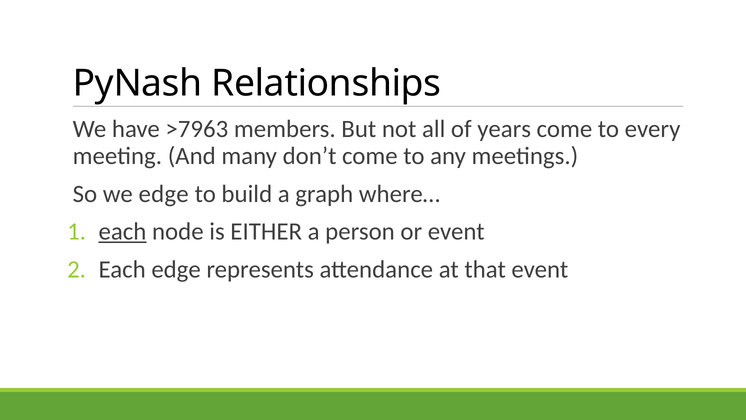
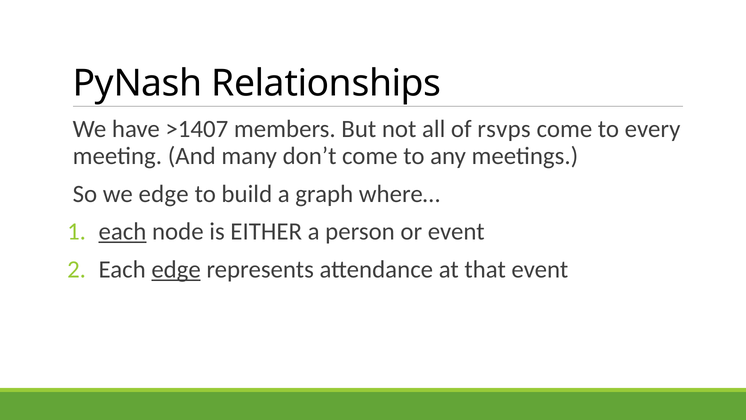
>7963: >7963 -> >1407 (197, 129)
years: years -> rsvps (504, 129)
edge underline: none -> present (176, 269)
